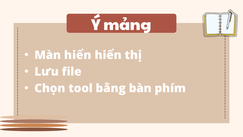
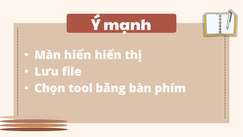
mảng: mảng -> mạnh (127, 25)
